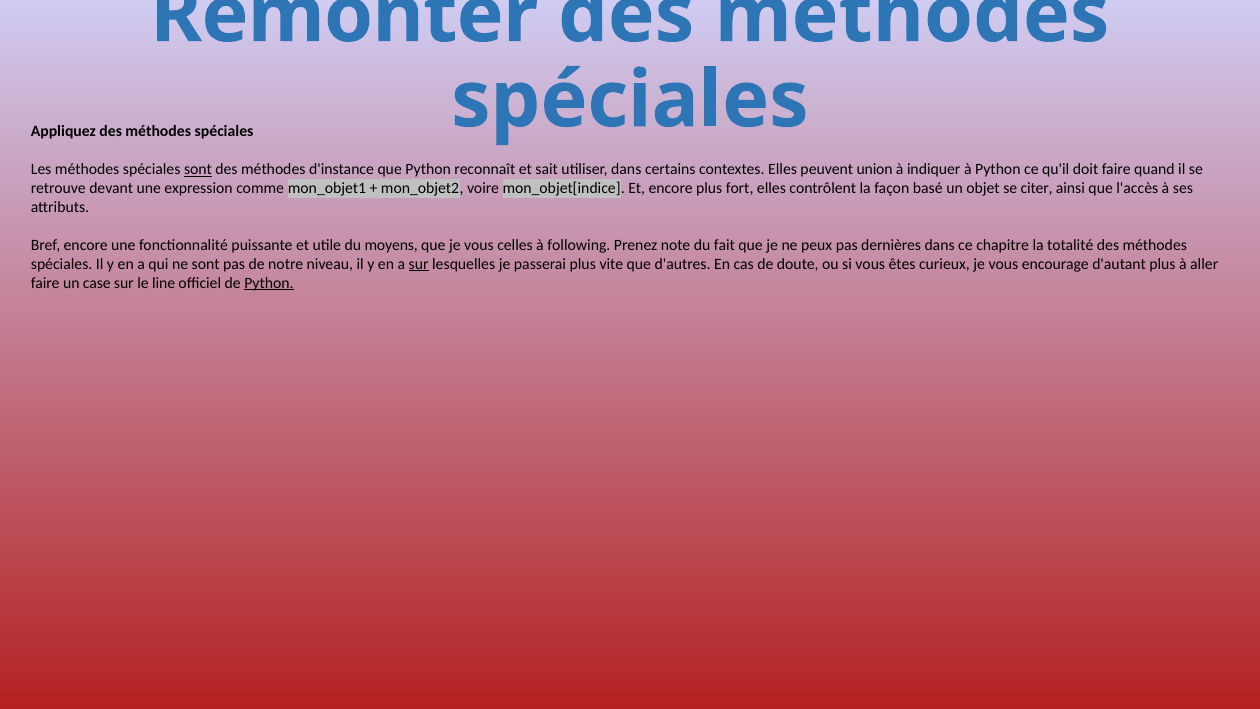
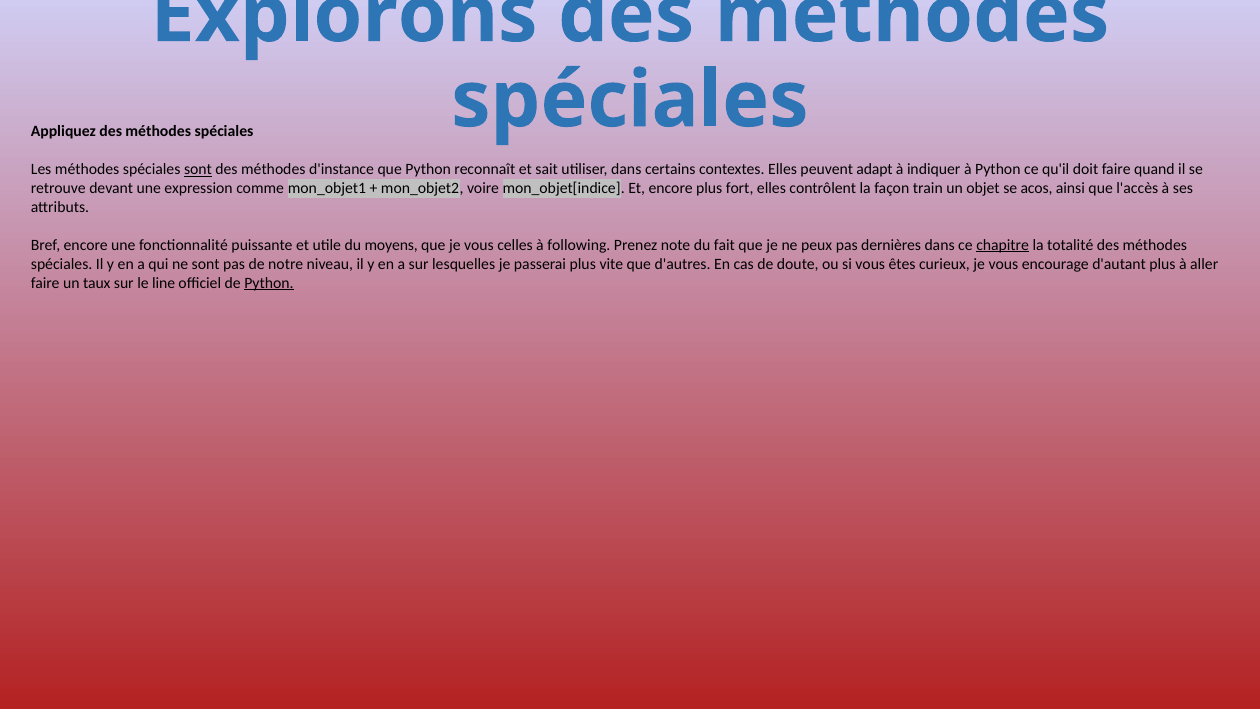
Remonter: Remonter -> Explorons (344, 15)
union: union -> adapt (875, 169)
basé: basé -> train (928, 188)
citer: citer -> acos (1037, 188)
chapitre underline: none -> present (1003, 245)
sur underline: present -> none (419, 264)
case: case -> taux (97, 283)
